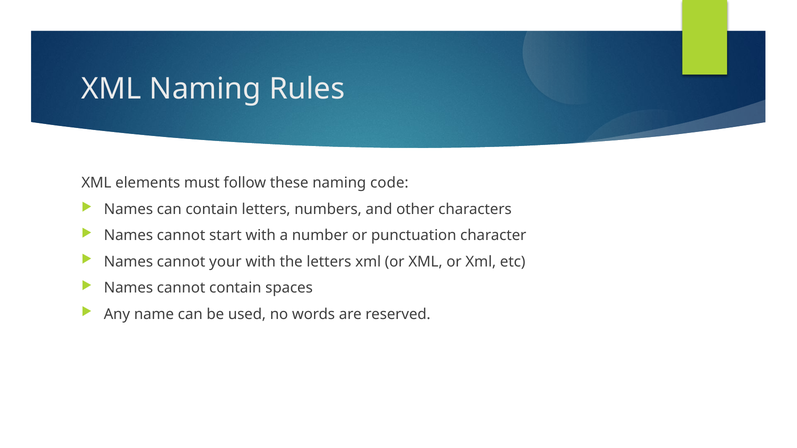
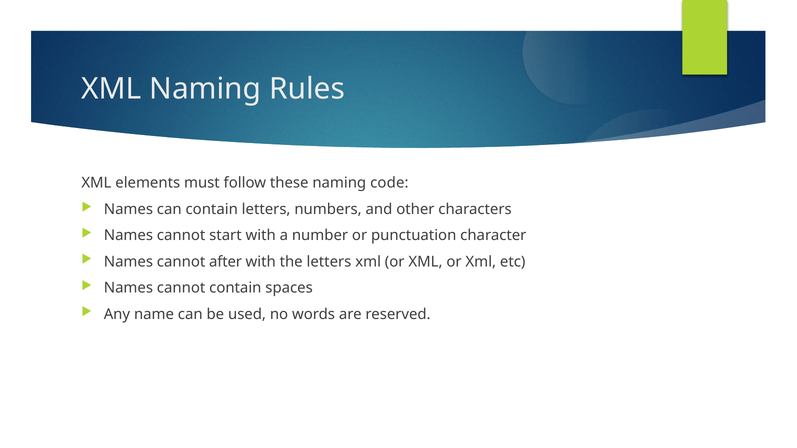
your: your -> after (226, 262)
